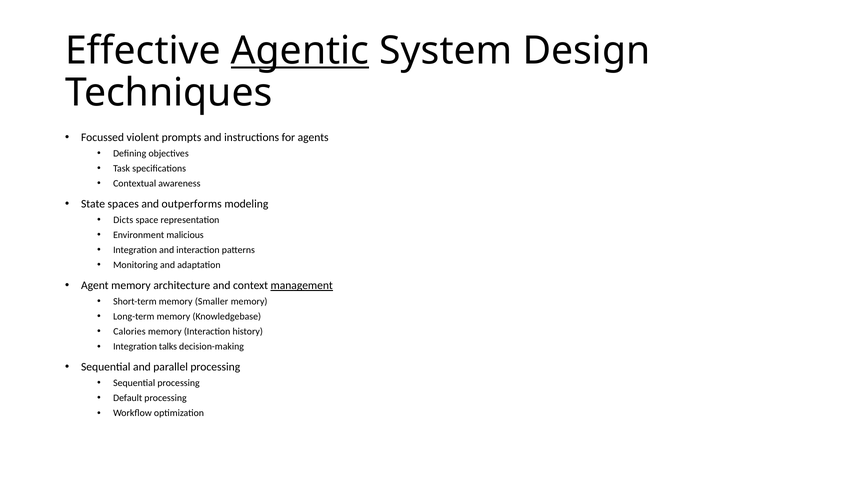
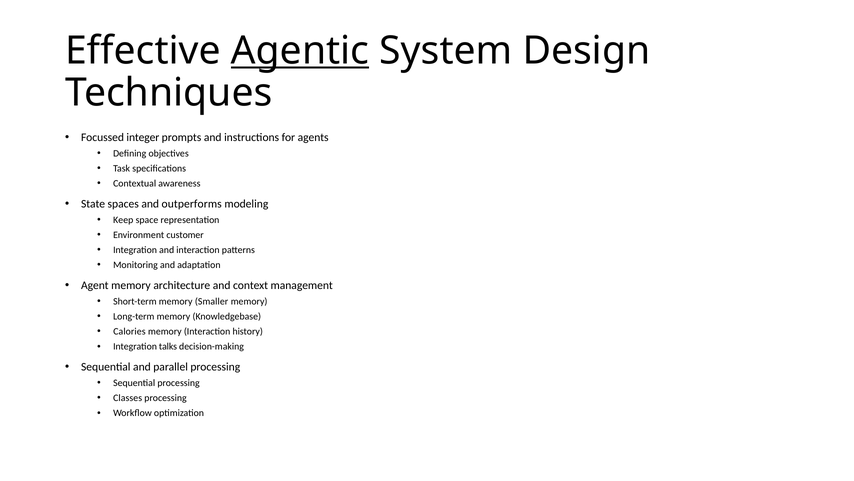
violent: violent -> integer (143, 137)
Dicts: Dicts -> Keep (123, 220)
malicious: malicious -> customer (185, 235)
management underline: present -> none (302, 285)
Default: Default -> Classes (128, 398)
